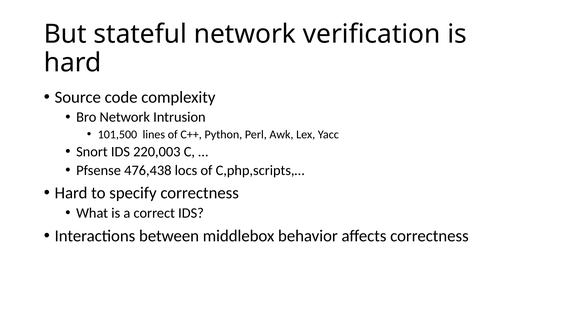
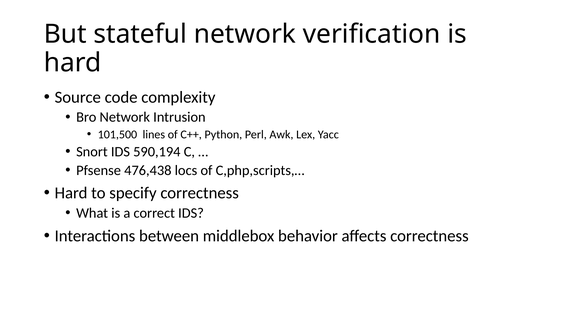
220,003: 220,003 -> 590,194 (157, 151)
